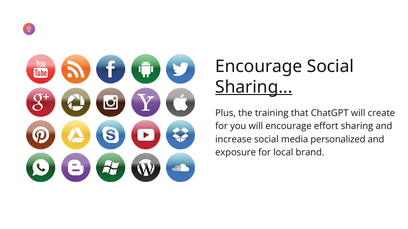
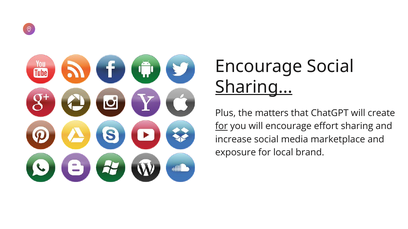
training: training -> matters (272, 113)
for underline: none -> present (221, 126)
personalized: personalized -> marketplace (338, 140)
